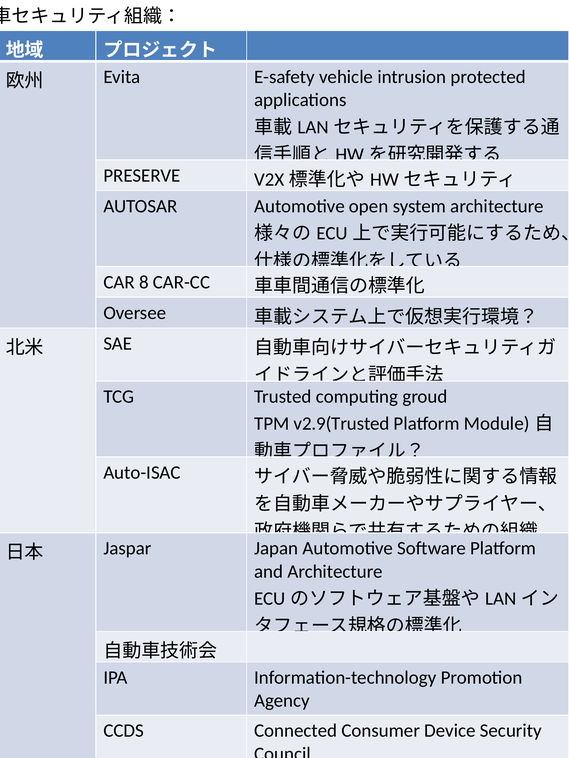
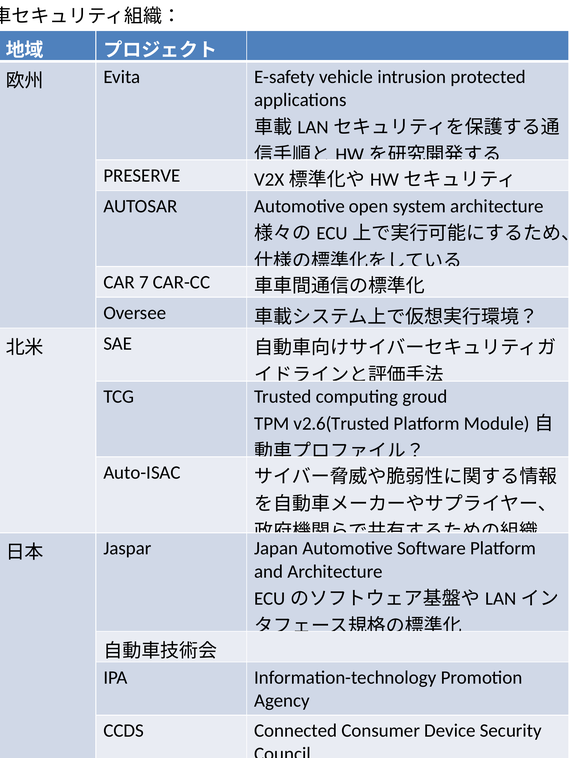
8: 8 -> 7 (144, 282)
v2.9(Trusted: v2.9(Trusted -> v2.6(Trusted (342, 424)
